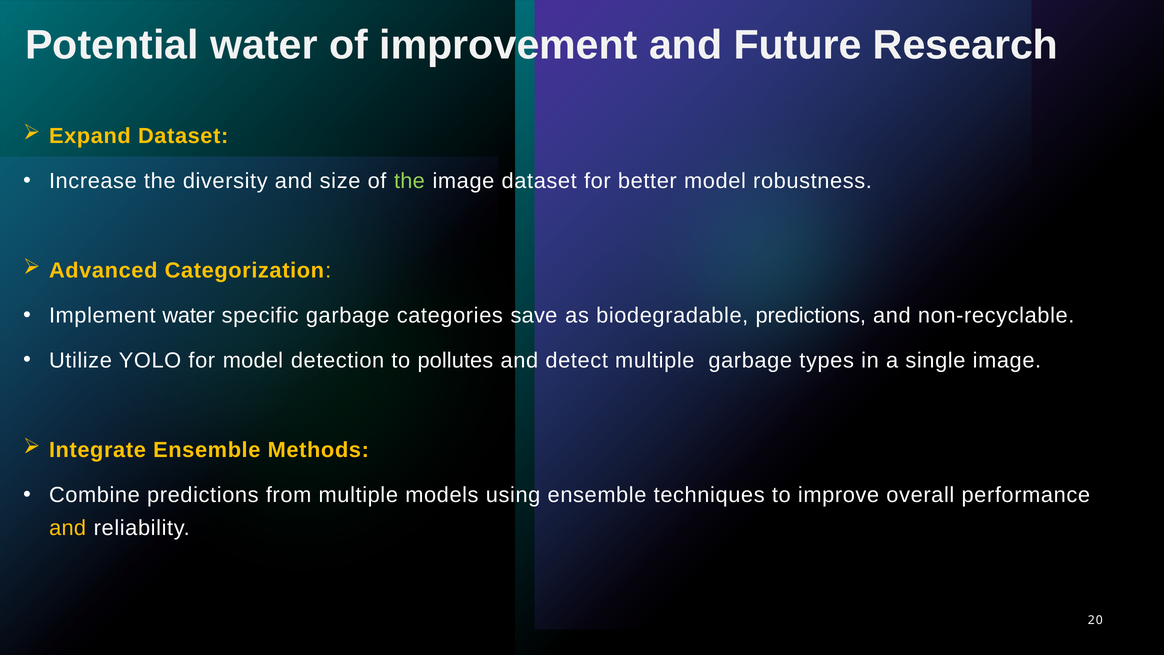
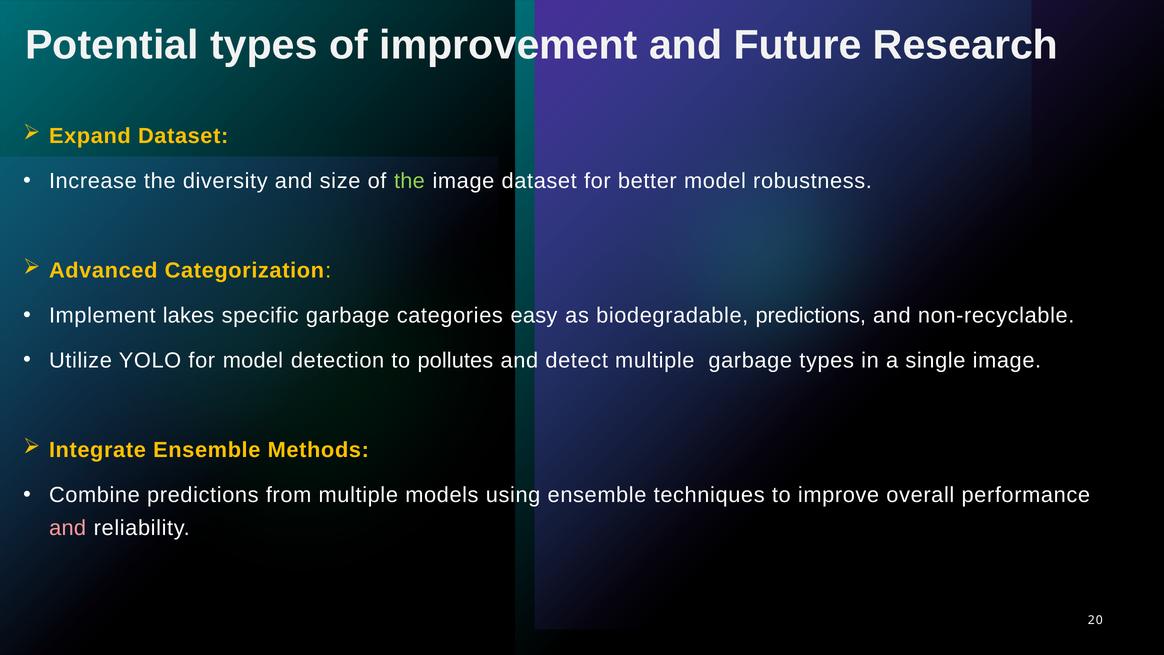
Potential water: water -> types (264, 45)
Implement water: water -> lakes (188, 315)
save: save -> easy (534, 315)
and colour: yellow -> pink (68, 528)
